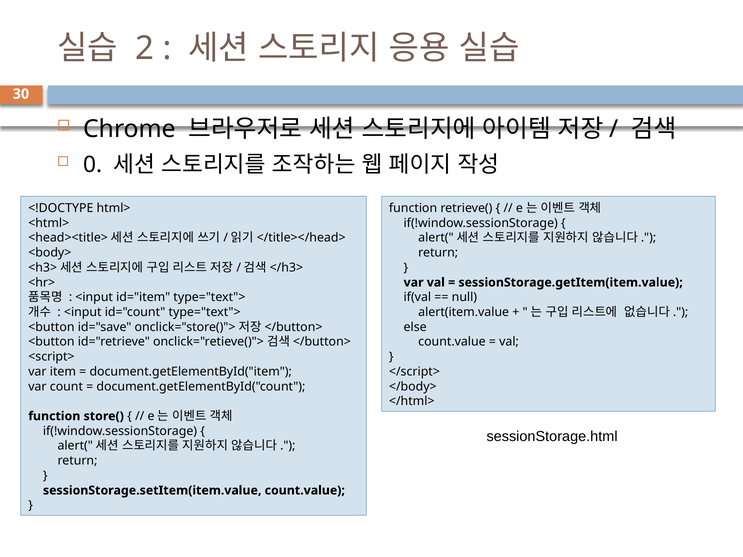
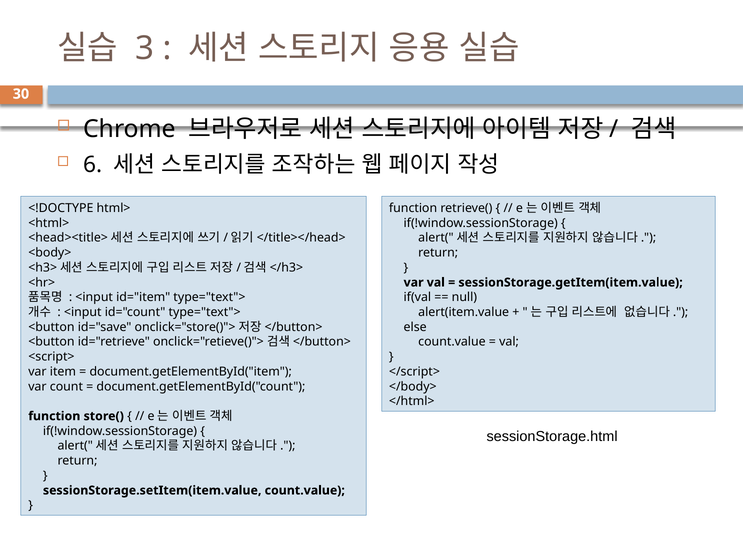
2: 2 -> 3 (145, 48)
0: 0 -> 6 (93, 165)
